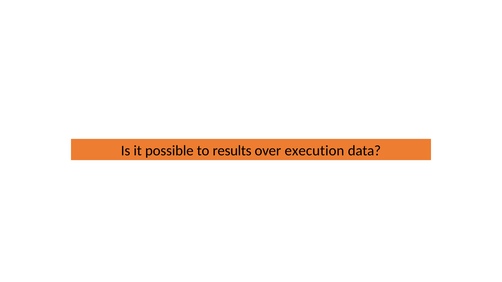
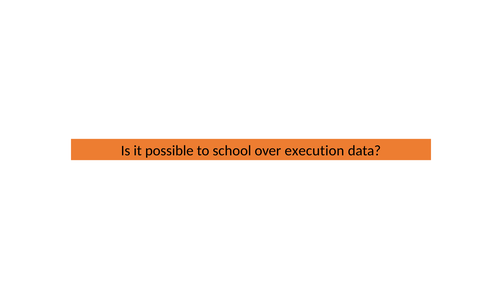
results: results -> school (232, 151)
